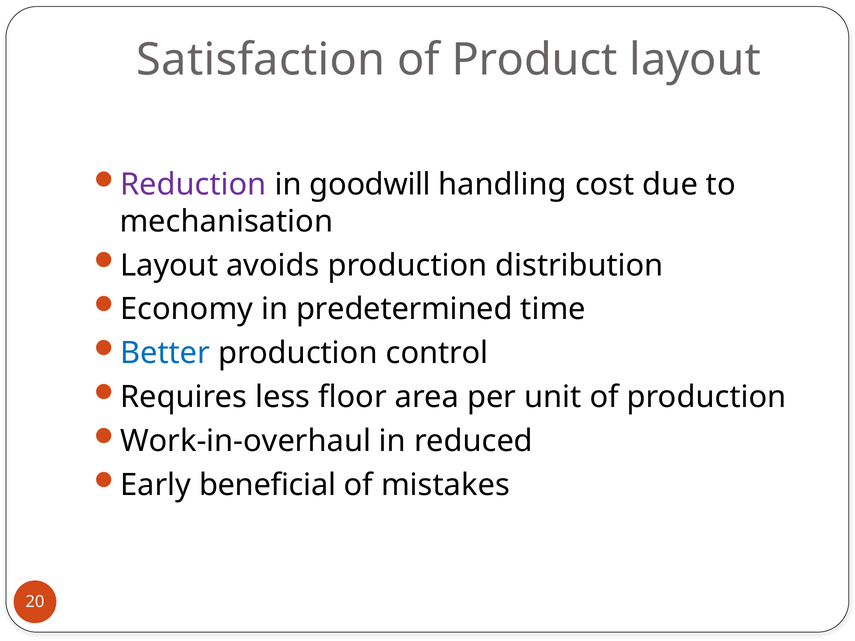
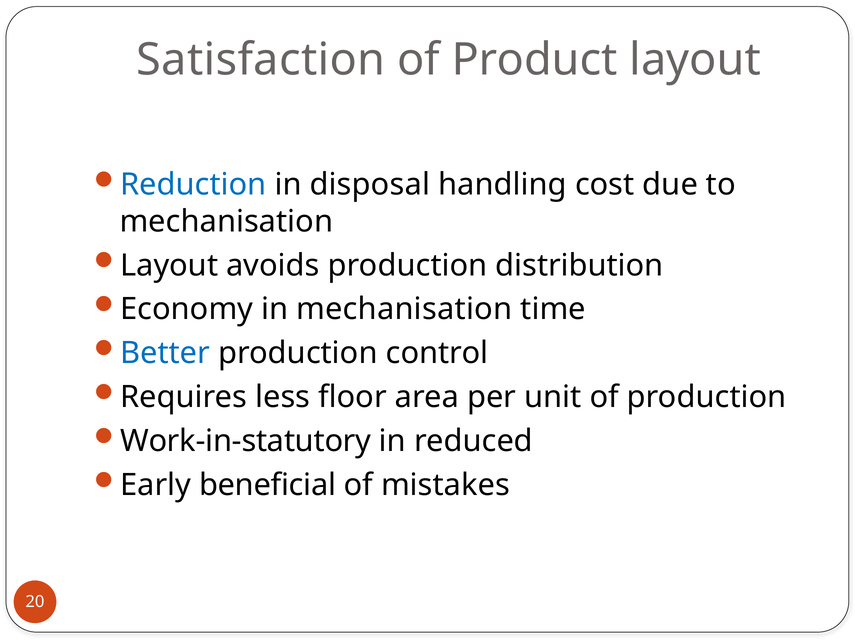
Reduction colour: purple -> blue (193, 184)
goodwill: goodwill -> disposal (370, 184)
in predetermined: predetermined -> mechanisation (404, 309)
Work-in-overhaul: Work-in-overhaul -> Work-in-statutory (246, 441)
